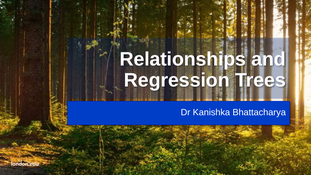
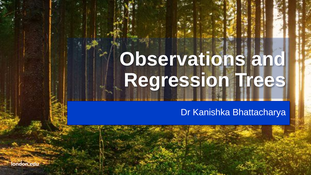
Relationships: Relationships -> Observations (183, 59)
